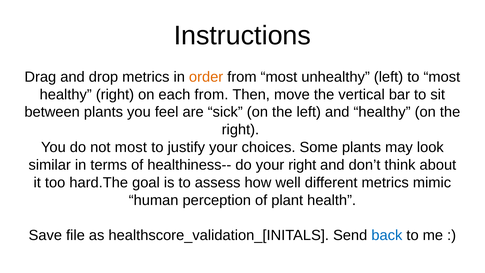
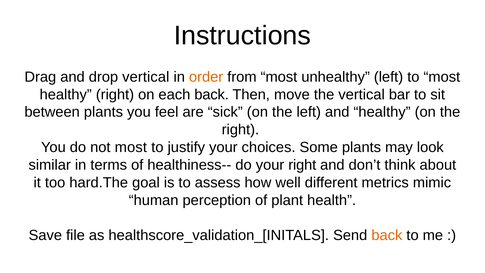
drop metrics: metrics -> vertical (146, 77)
each from: from -> back (212, 94)
back colour: blue -> orange (387, 235)
